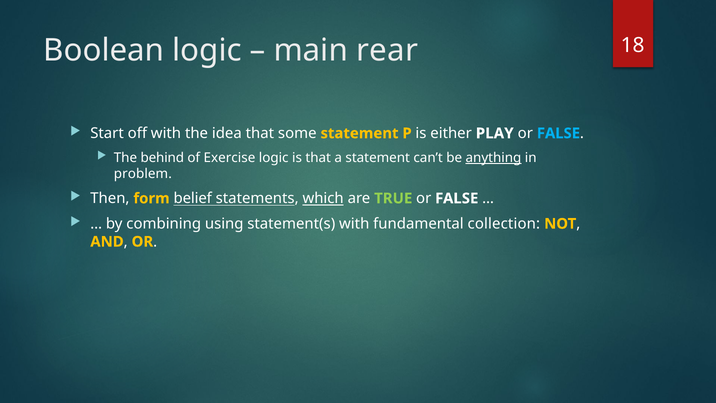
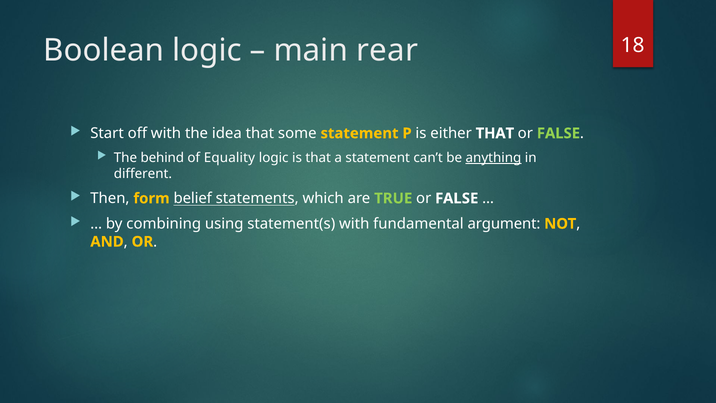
either PLAY: PLAY -> THAT (495, 133)
FALSE colour: light blue -> light green (558, 133)
Exercise: Exercise -> Equality (229, 158)
problem: problem -> different (143, 174)
which underline: present -> none (323, 198)
collection: collection -> argument (504, 224)
